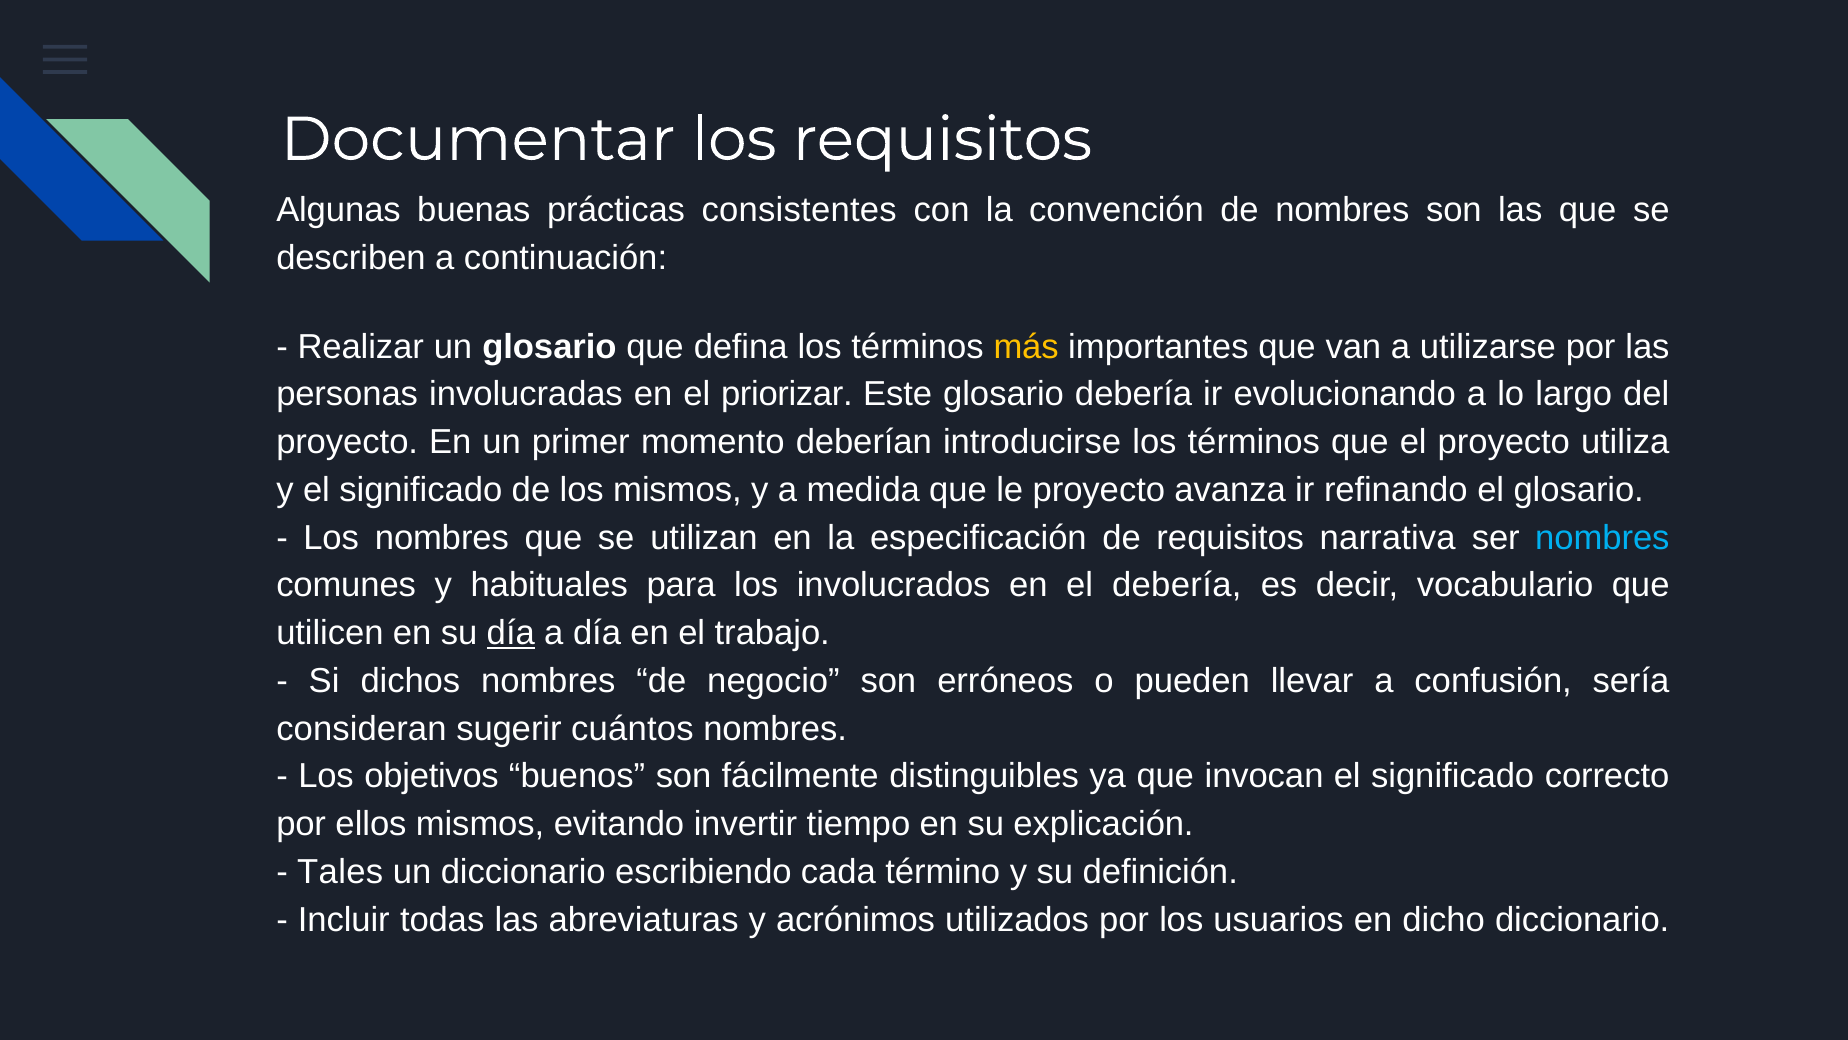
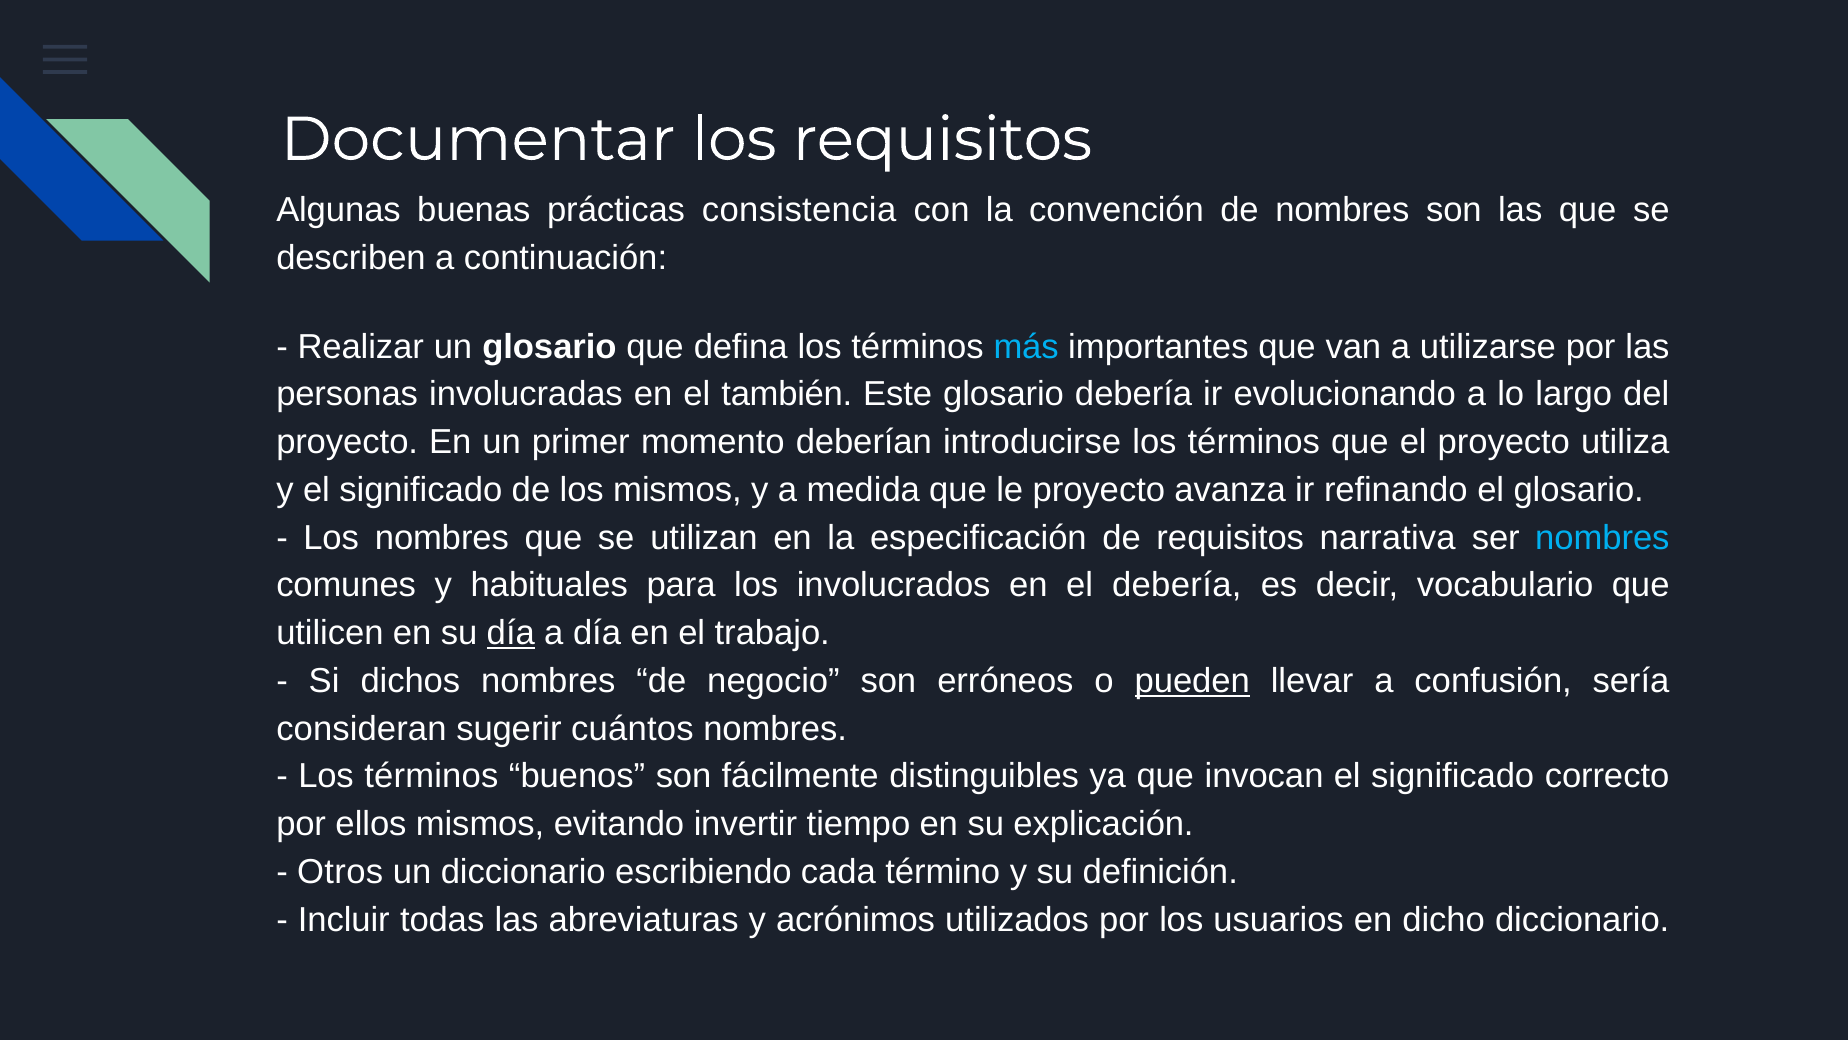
consistentes: consistentes -> consistencia (799, 210)
más colour: yellow -> light blue (1026, 347)
priorizar: priorizar -> también (787, 394)
pueden underline: none -> present (1192, 681)
objetivos: objetivos -> términos (431, 776)
Tales: Tales -> Otros (340, 872)
